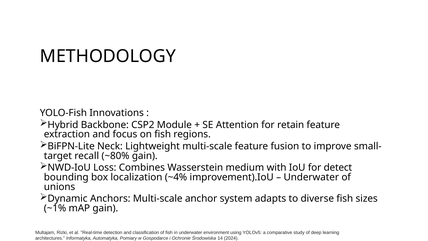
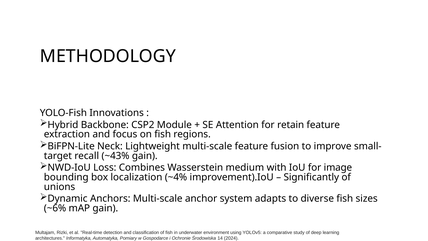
~80%: ~80% -> ~43% (116, 156)
detect: detect -> image (338, 168)
Underwater: Underwater -> Significantly (311, 177)
~1%: ~1% -> ~6% (55, 208)
